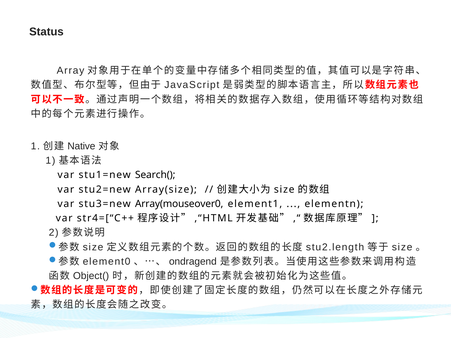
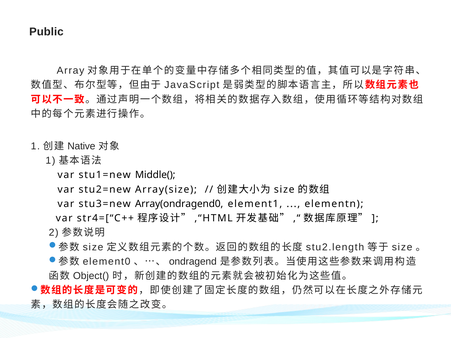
Status: Status -> Public (46, 32)
Search(: Search( -> Middle( (155, 175)
Array(mouseover0: Array(mouseover0 -> Array(ondragend0 (179, 204)
